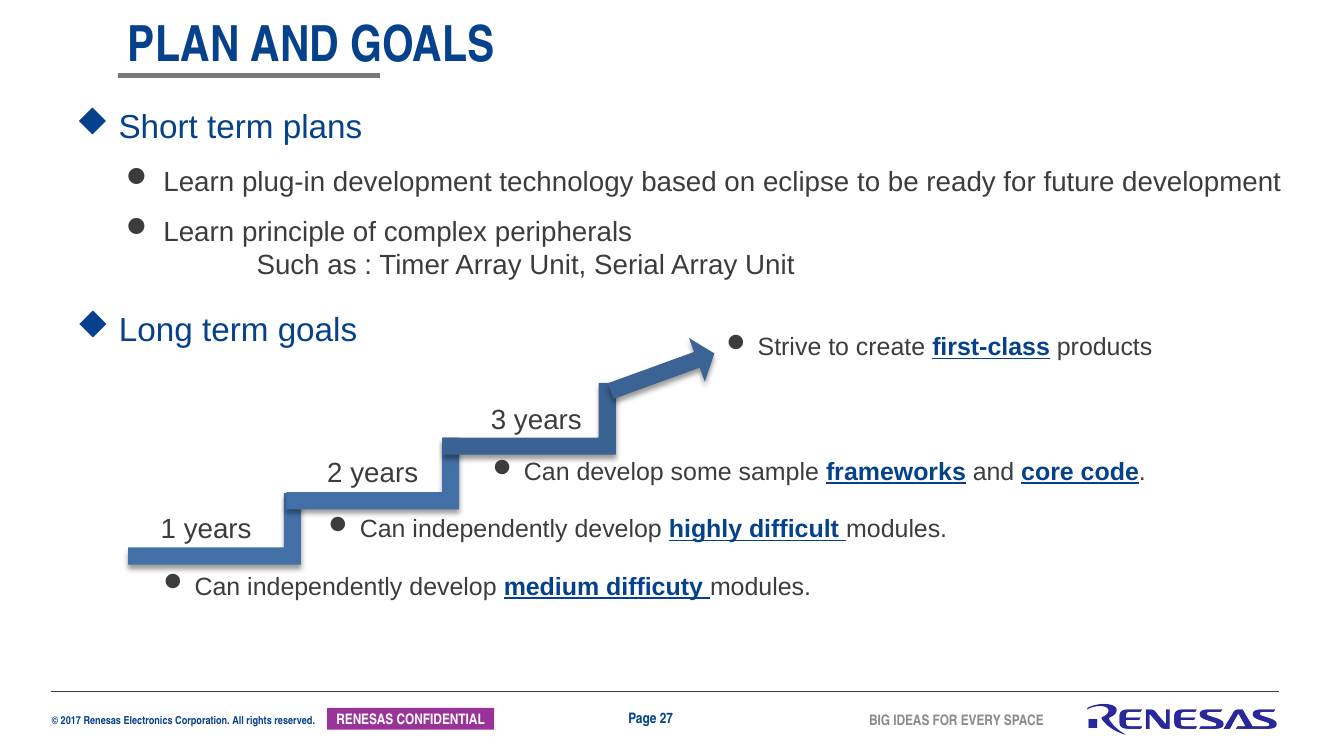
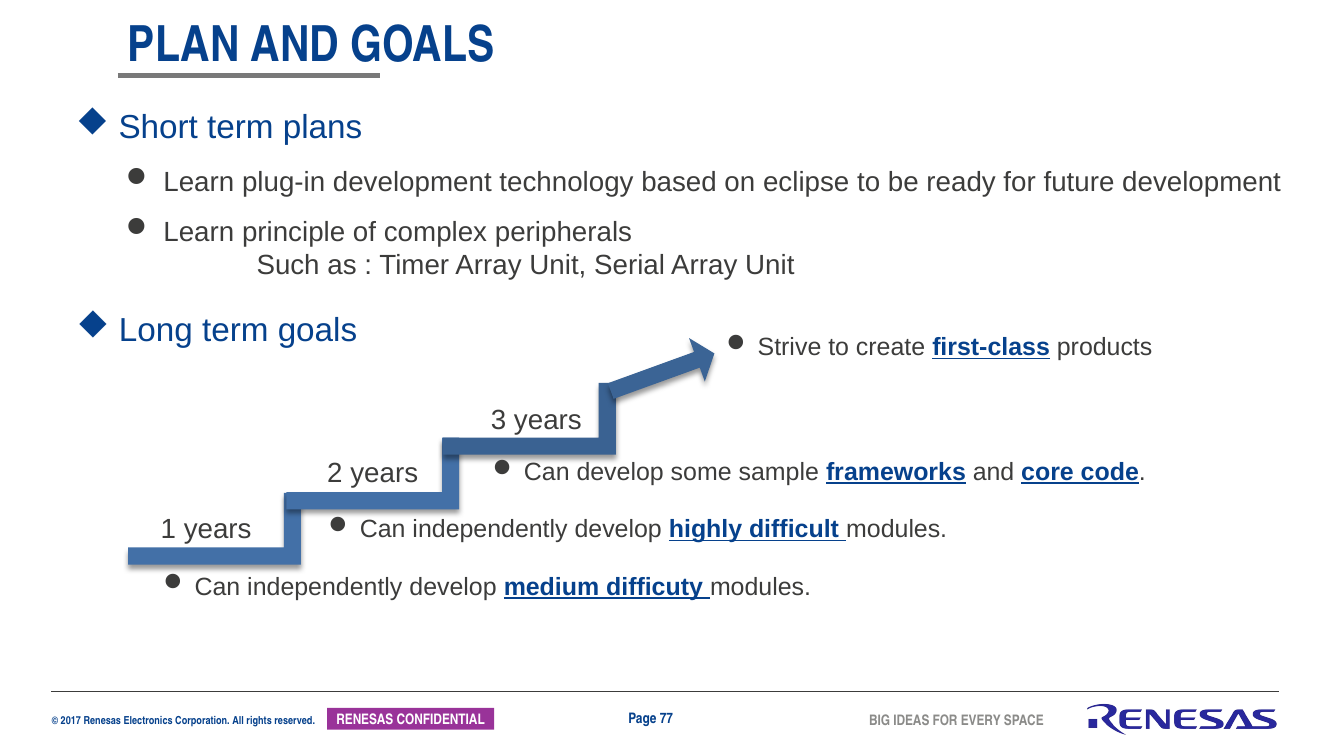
27: 27 -> 77 (667, 718)
